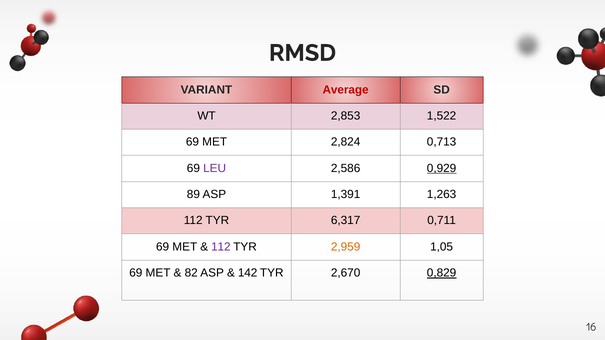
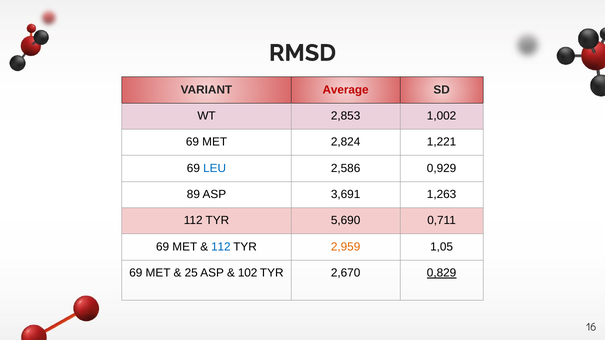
1,522: 1,522 -> 1,002 (442, 116)
0,713: 0,713 -> 1,221 (442, 142)
LEU colour: purple -> blue (215, 168)
0,929 underline: present -> none (442, 168)
1,391: 1,391 -> 3,691 (346, 195)
6,317: 6,317 -> 5,690 (346, 221)
112 colour: purple -> blue (221, 247)
82: 82 -> 25 (191, 273)
142: 142 -> 102 (248, 273)
